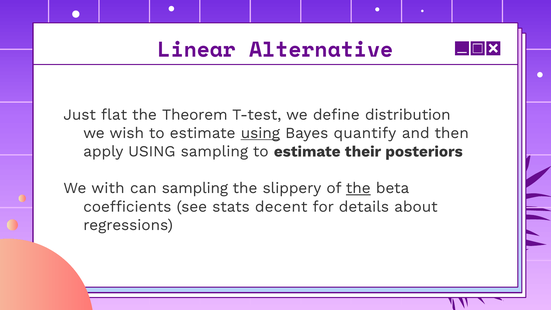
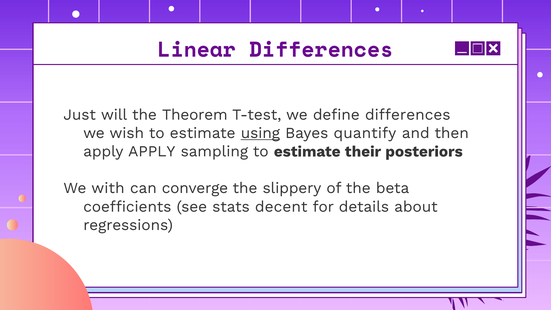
Linear Alternative: Alternative -> Differences (321, 50)
flat: flat -> will (114, 115)
define distribution: distribution -> differences (408, 115)
apply USING: USING -> APPLY (152, 151)
can sampling: sampling -> converge (195, 188)
the underline: present -> none (358, 188)
